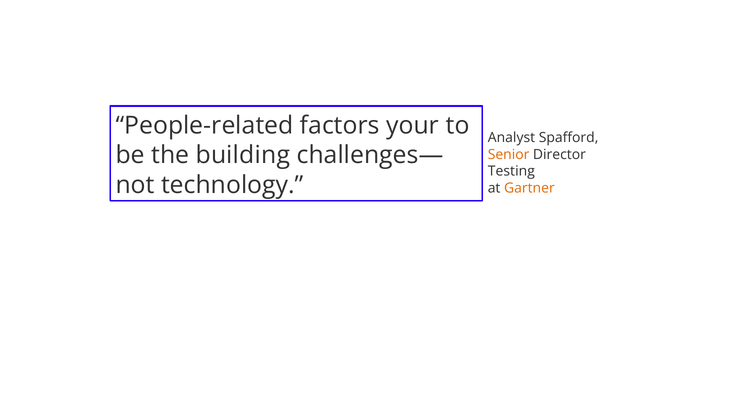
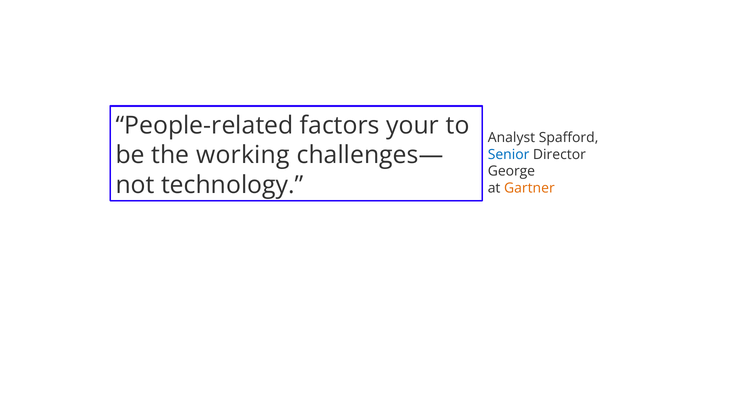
building: building -> working (243, 155)
Senior colour: orange -> blue (509, 155)
Testing: Testing -> George (511, 171)
